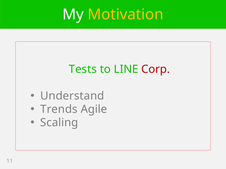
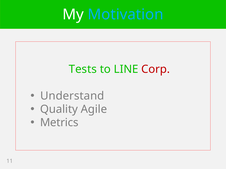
Motivation colour: yellow -> light blue (126, 15)
Trends: Trends -> Quality (59, 110)
Scaling: Scaling -> Metrics (59, 123)
